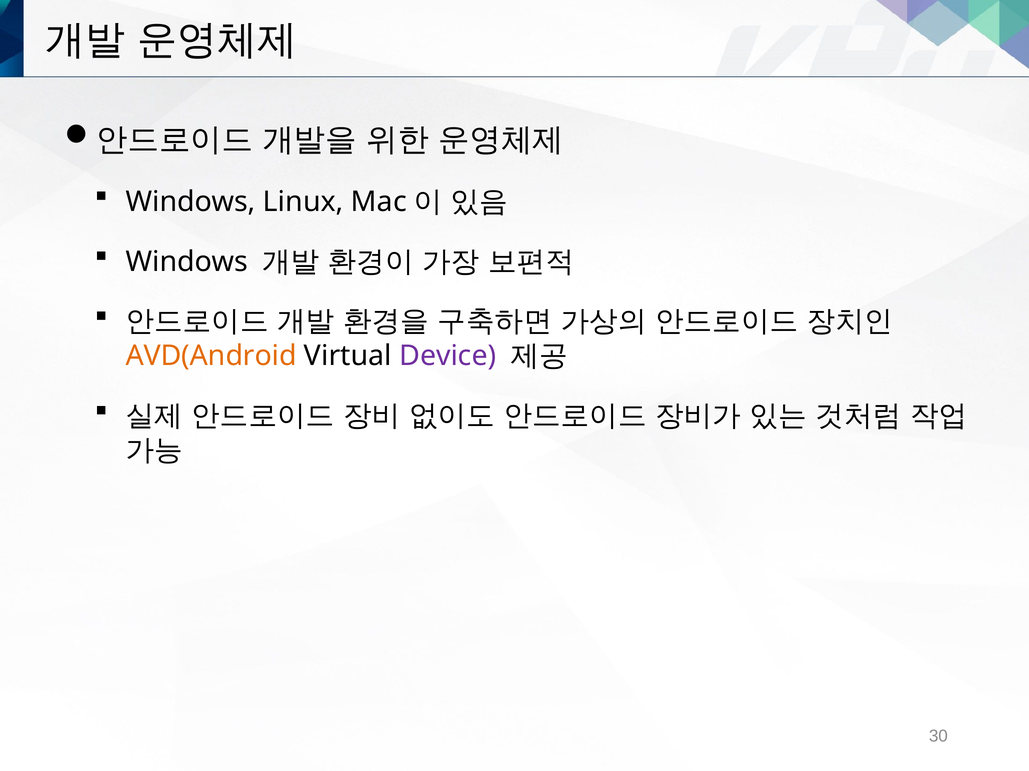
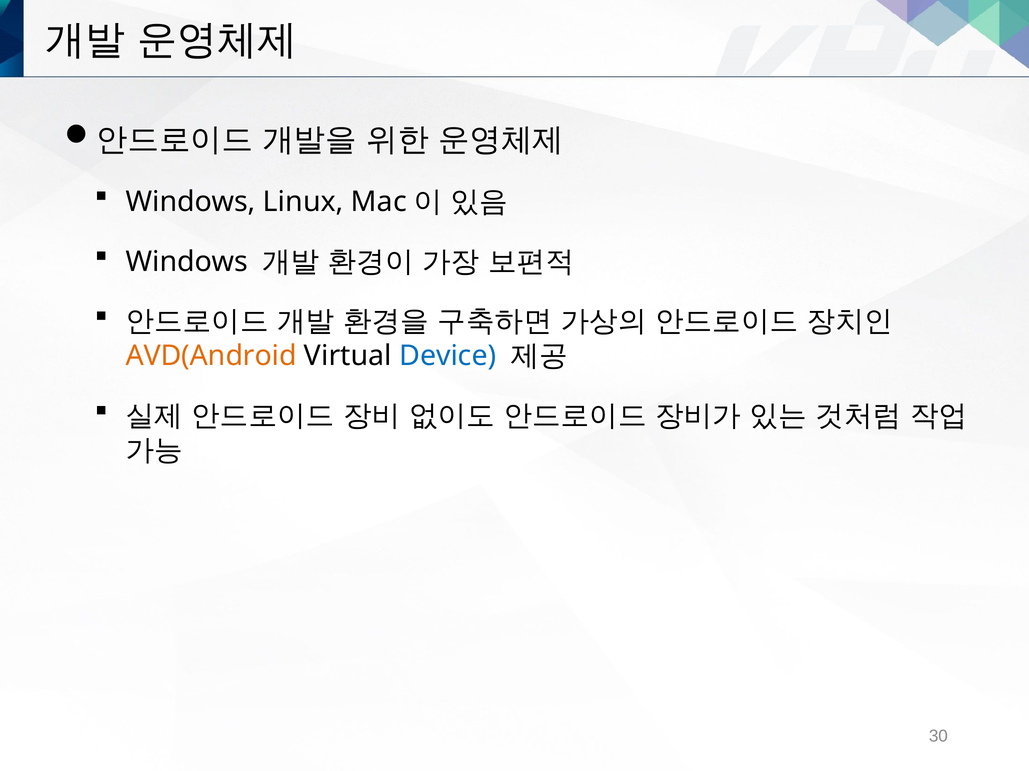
Device colour: purple -> blue (448, 356)
